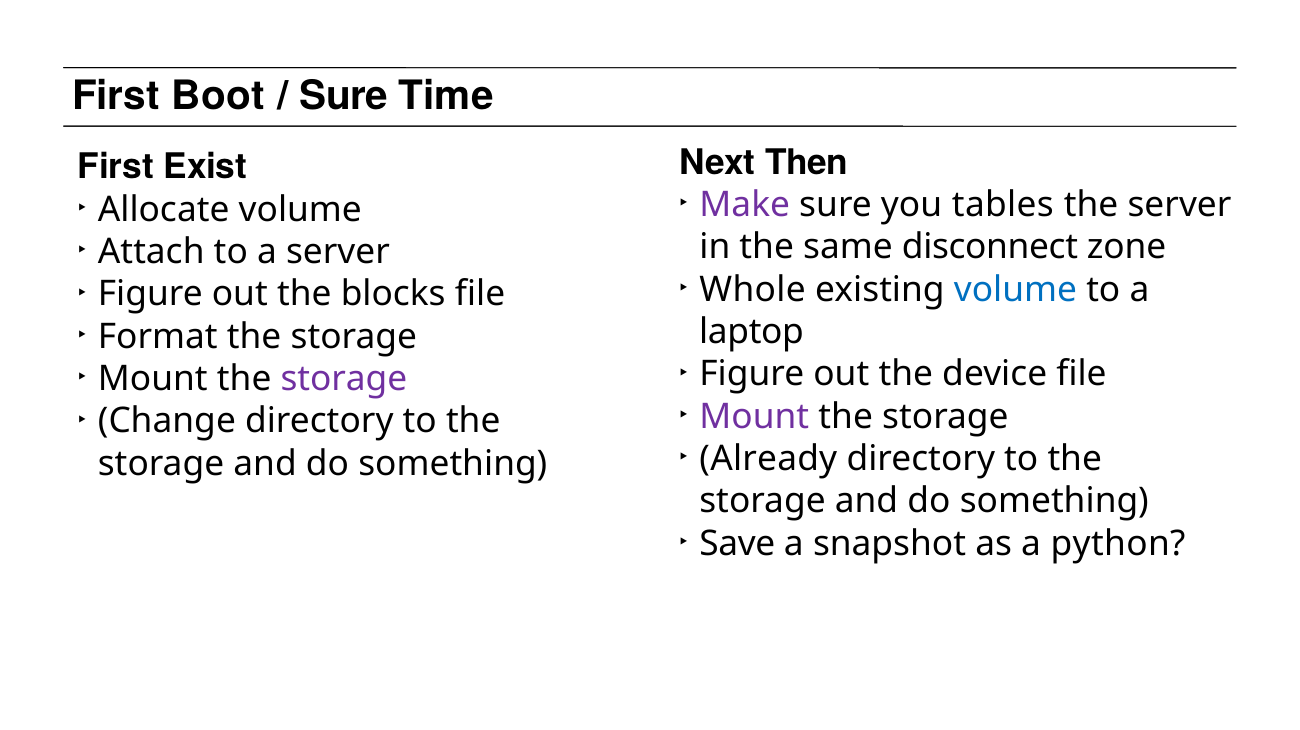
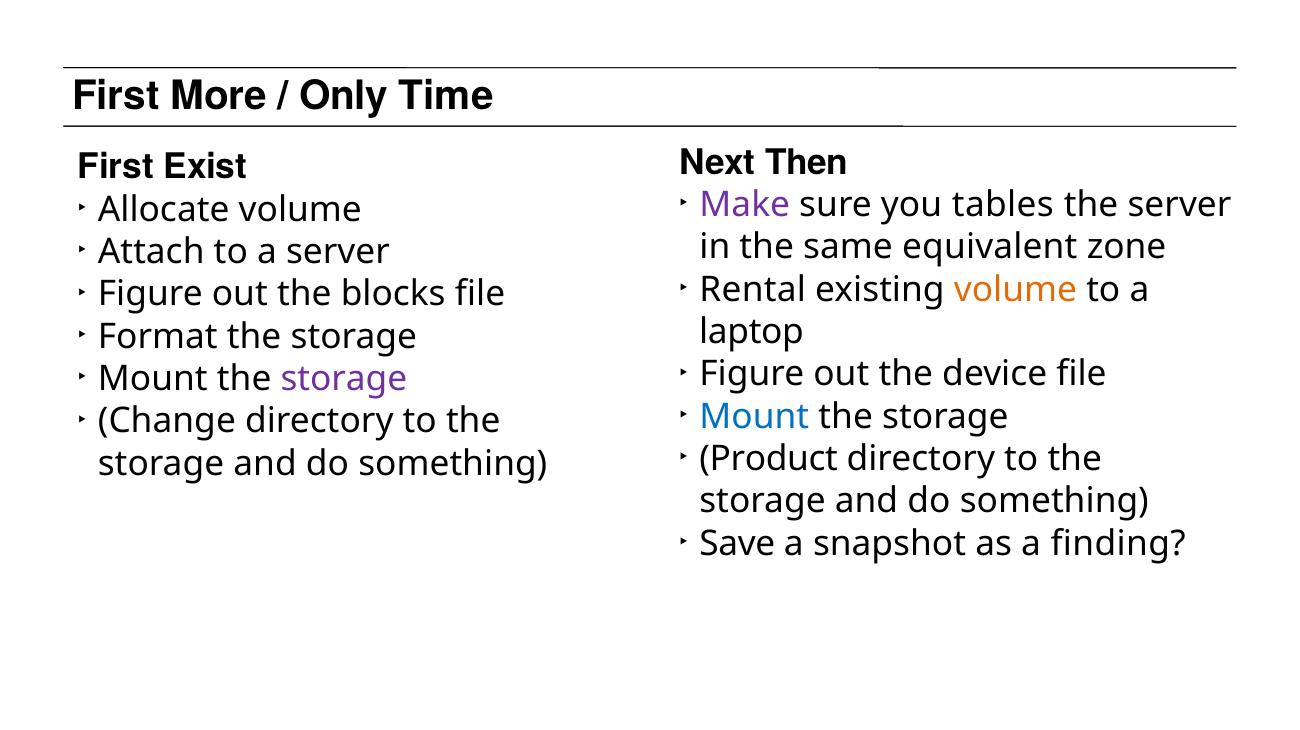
Boot: Boot -> More (219, 96)
Sure: Sure -> Only (344, 96)
disconnect: disconnect -> equivalent (990, 247)
Whole: Whole -> Rental (753, 289)
volume colour: blue -> orange (1015, 289)
Mount colour: purple -> blue (754, 417)
Already: Already -> Product (769, 459)
python: python -> finding (1118, 544)
